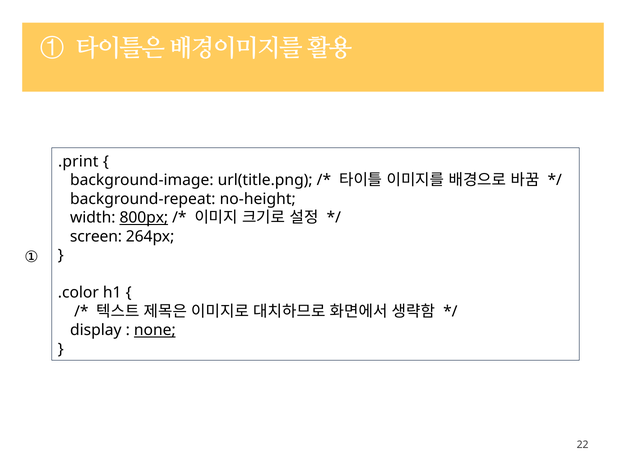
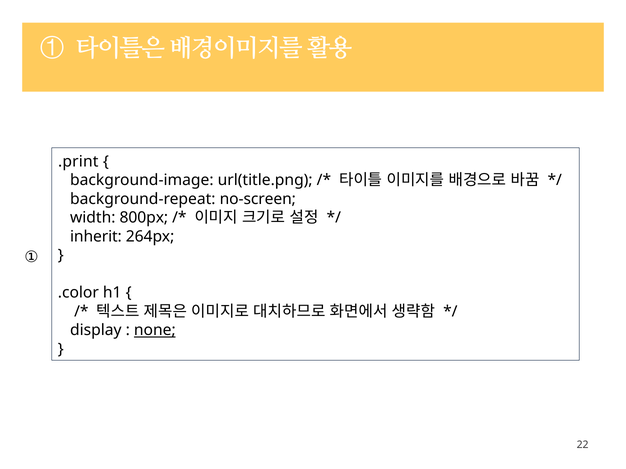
no-height: no-height -> no-screen (258, 199)
800px underline: present -> none (144, 218)
screen: screen -> inherit (96, 237)
